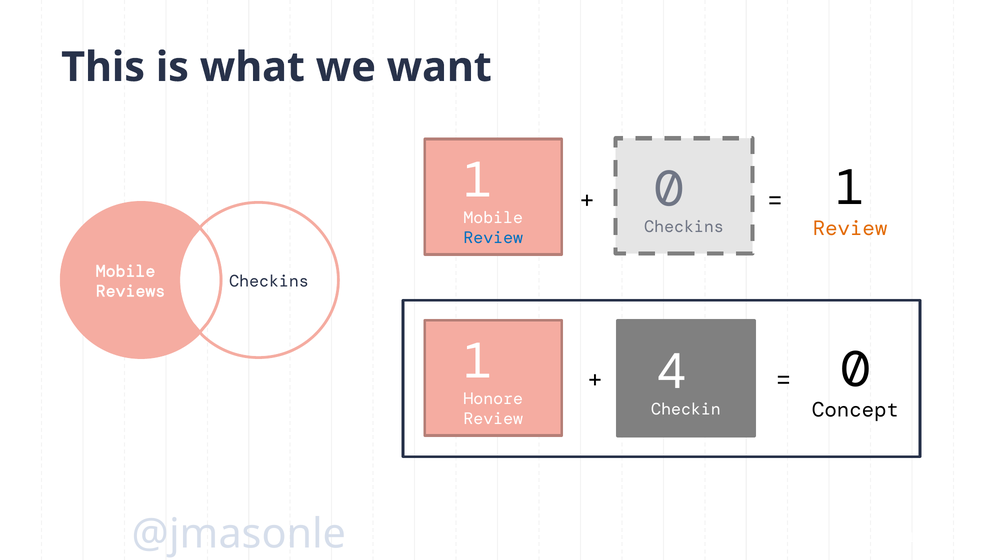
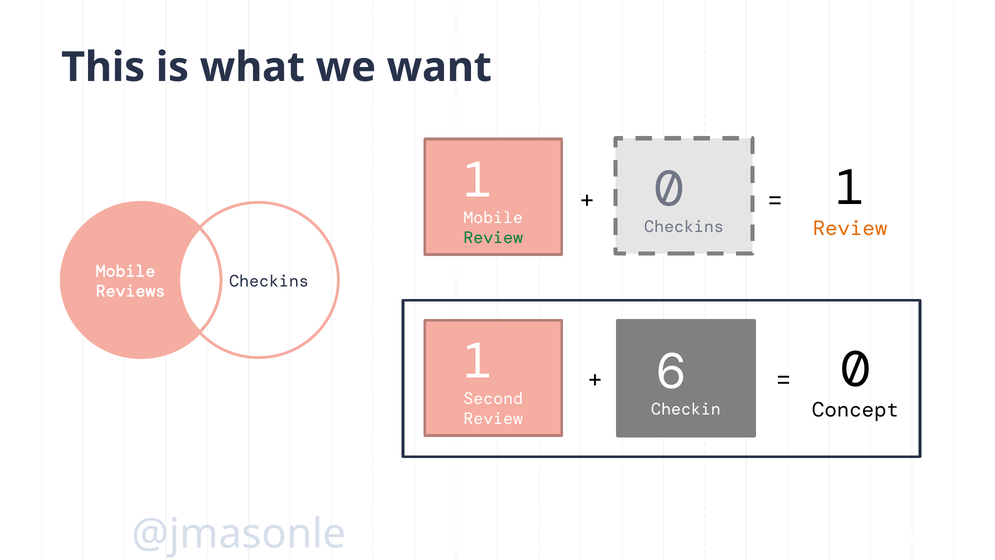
Review colour: blue -> green (493, 238)
4: 4 -> 6 (671, 372)
Honore: Honore -> Second (493, 399)
